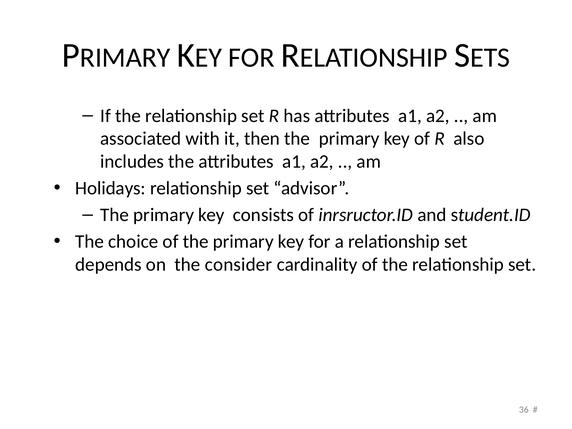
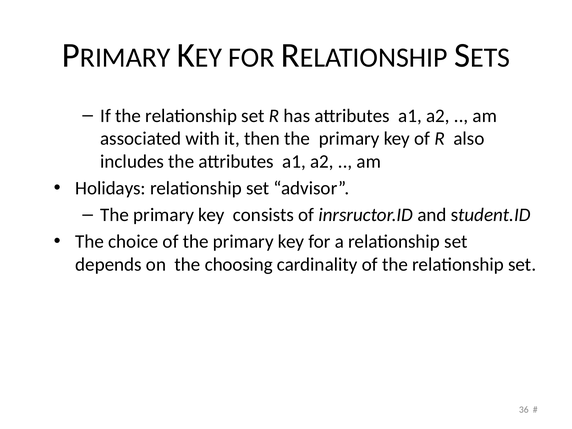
consider: consider -> choosing (239, 264)
